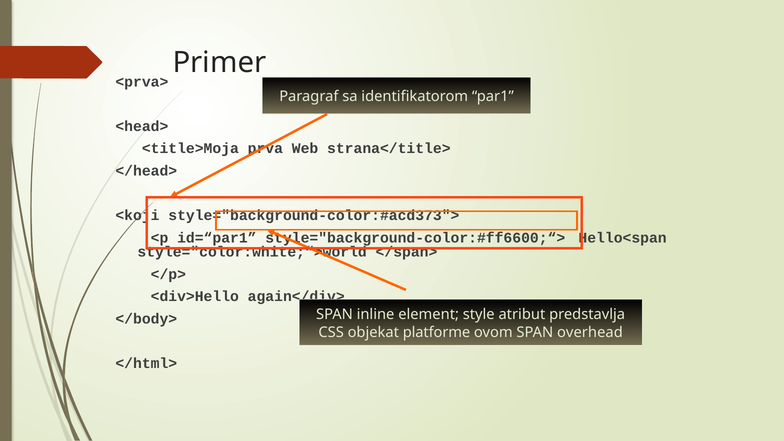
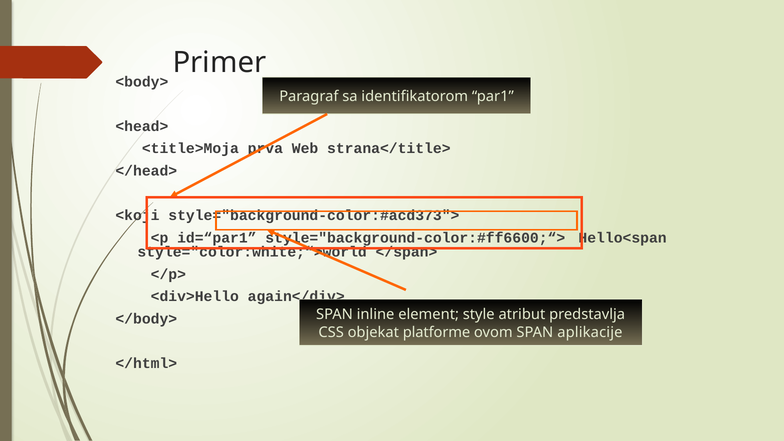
<prva>: <prva> -> <body> (142, 82)
overhead: overhead -> aplikacije (590, 332)
